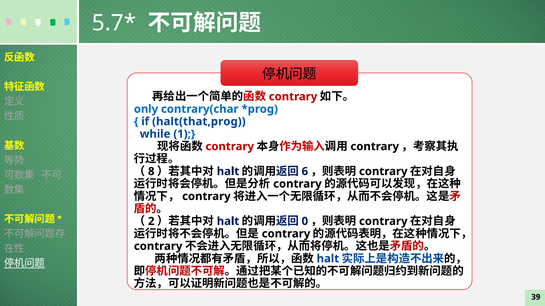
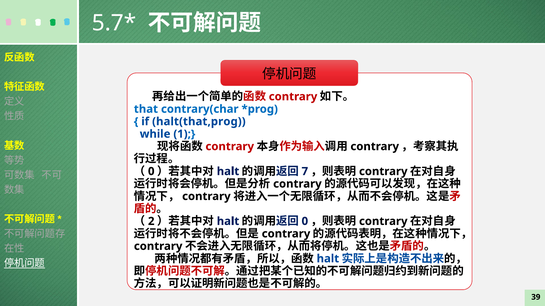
only: only -> that (146, 109)
8: 8 -> 0 (151, 172)
6: 6 -> 7 (305, 172)
